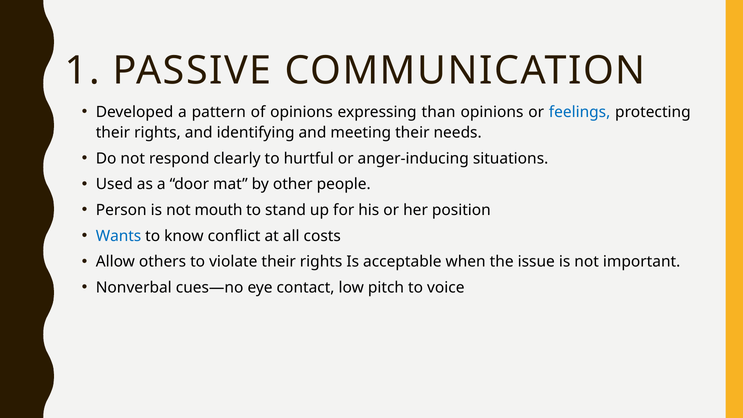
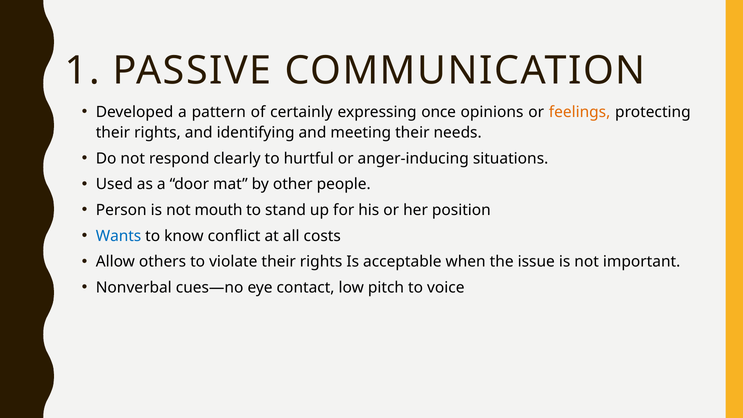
of opinions: opinions -> certainly (301, 112)
than: than -> once (439, 112)
feelings colour: blue -> orange (580, 112)
